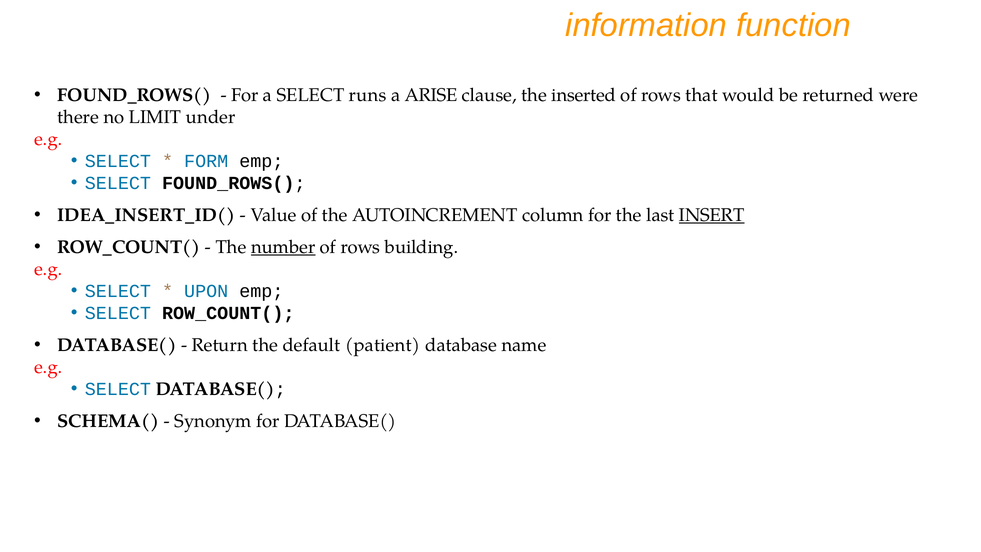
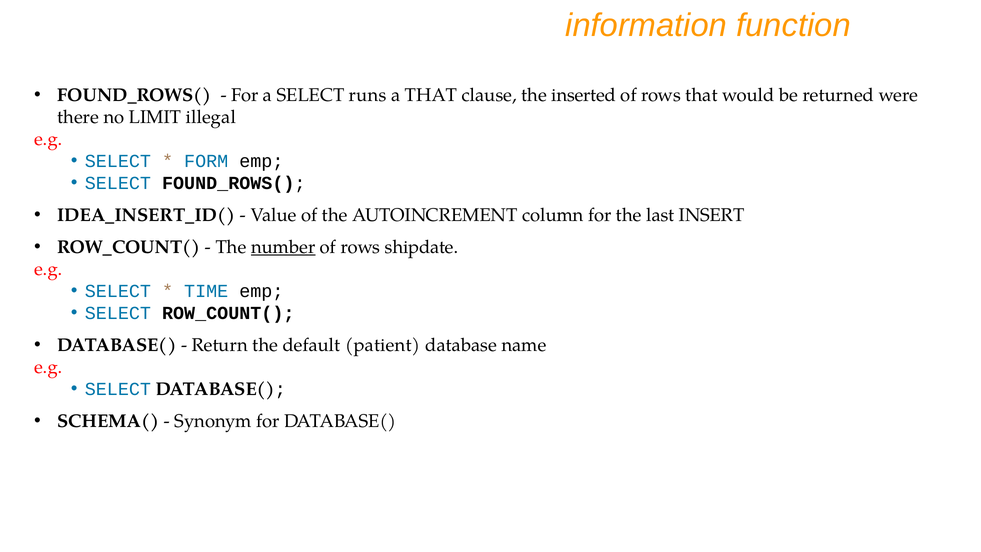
a ARISE: ARISE -> THAT (431, 95)
under: under -> illegal (211, 117)
INSERT underline: present -> none (712, 215)
building: building -> shipdate (422, 247)
UPON: UPON -> TIME (206, 291)
